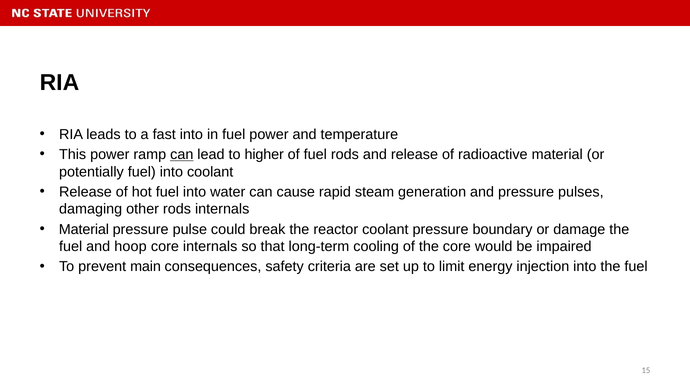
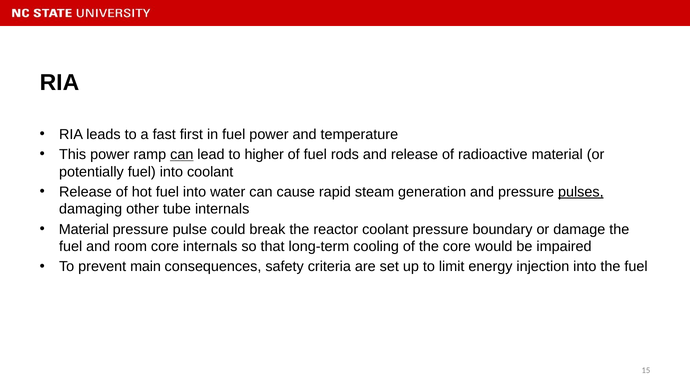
fast into: into -> first (191, 134)
pulses underline: none -> present (581, 192)
other rods: rods -> tube (177, 209)
hoop: hoop -> room (131, 247)
